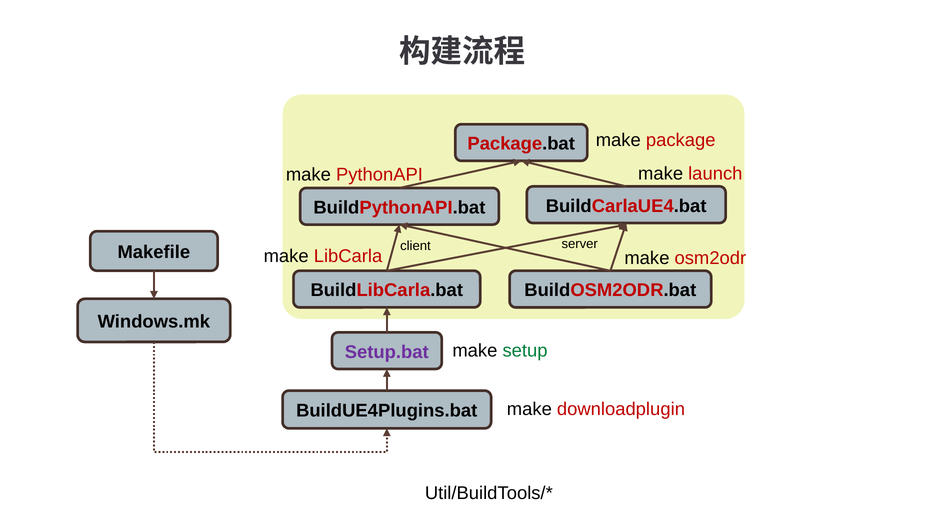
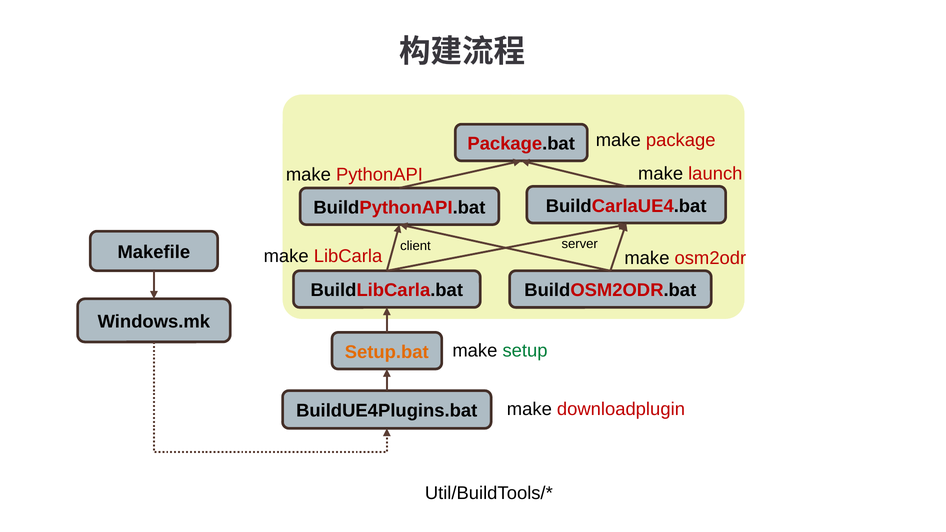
Setup.bat colour: purple -> orange (387, 352)
